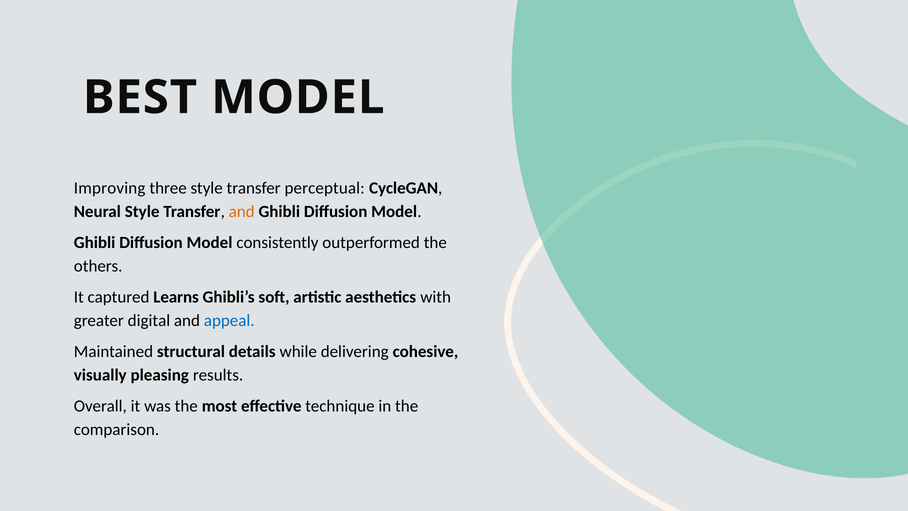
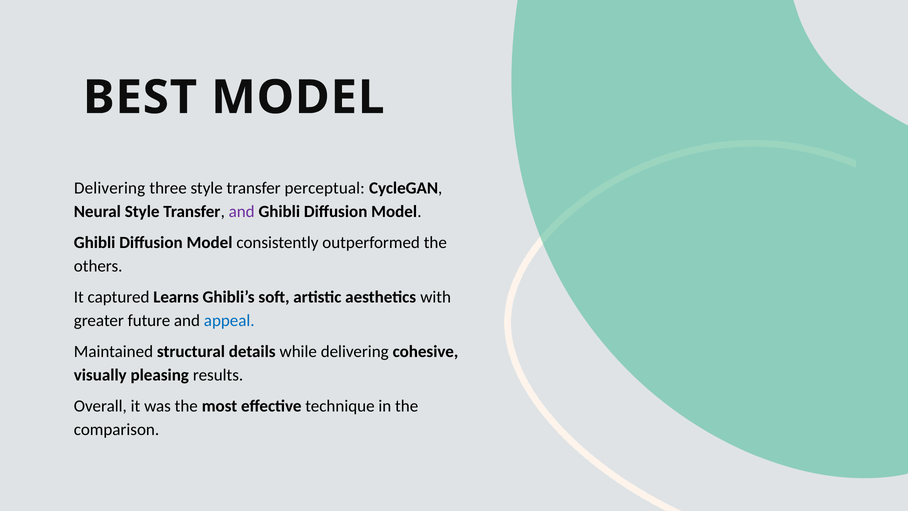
Improving: Improving -> Delivering (110, 188)
and colour: orange -> purple (242, 212)
digital: digital -> future (149, 321)
